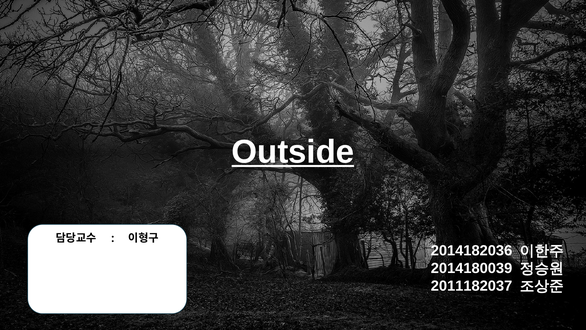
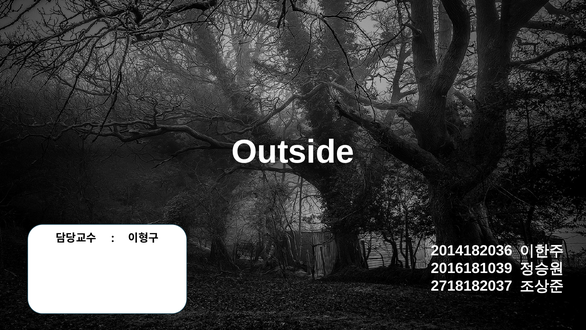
Outside underline: present -> none (293, 152)
2014180039: 2014180039 -> 2016181039 (472, 268)
2011182037: 2011182037 -> 2718182037 (472, 286)
